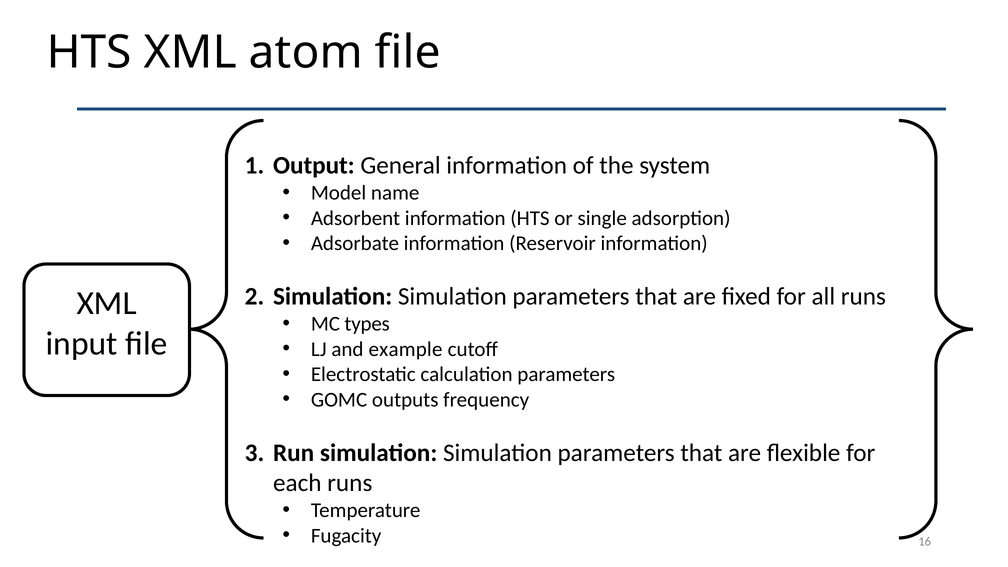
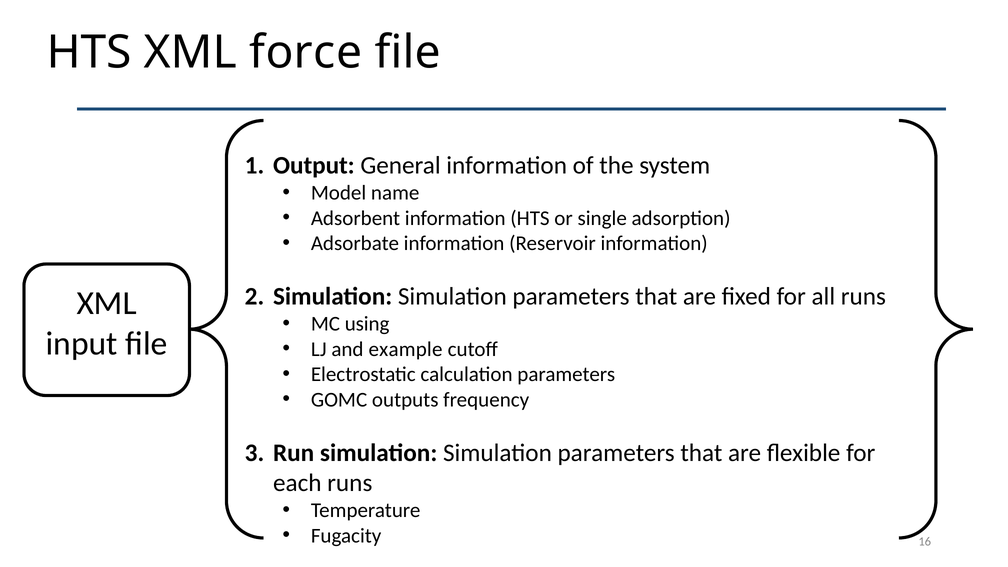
atom: atom -> force (306, 52)
types: types -> using (367, 324)
